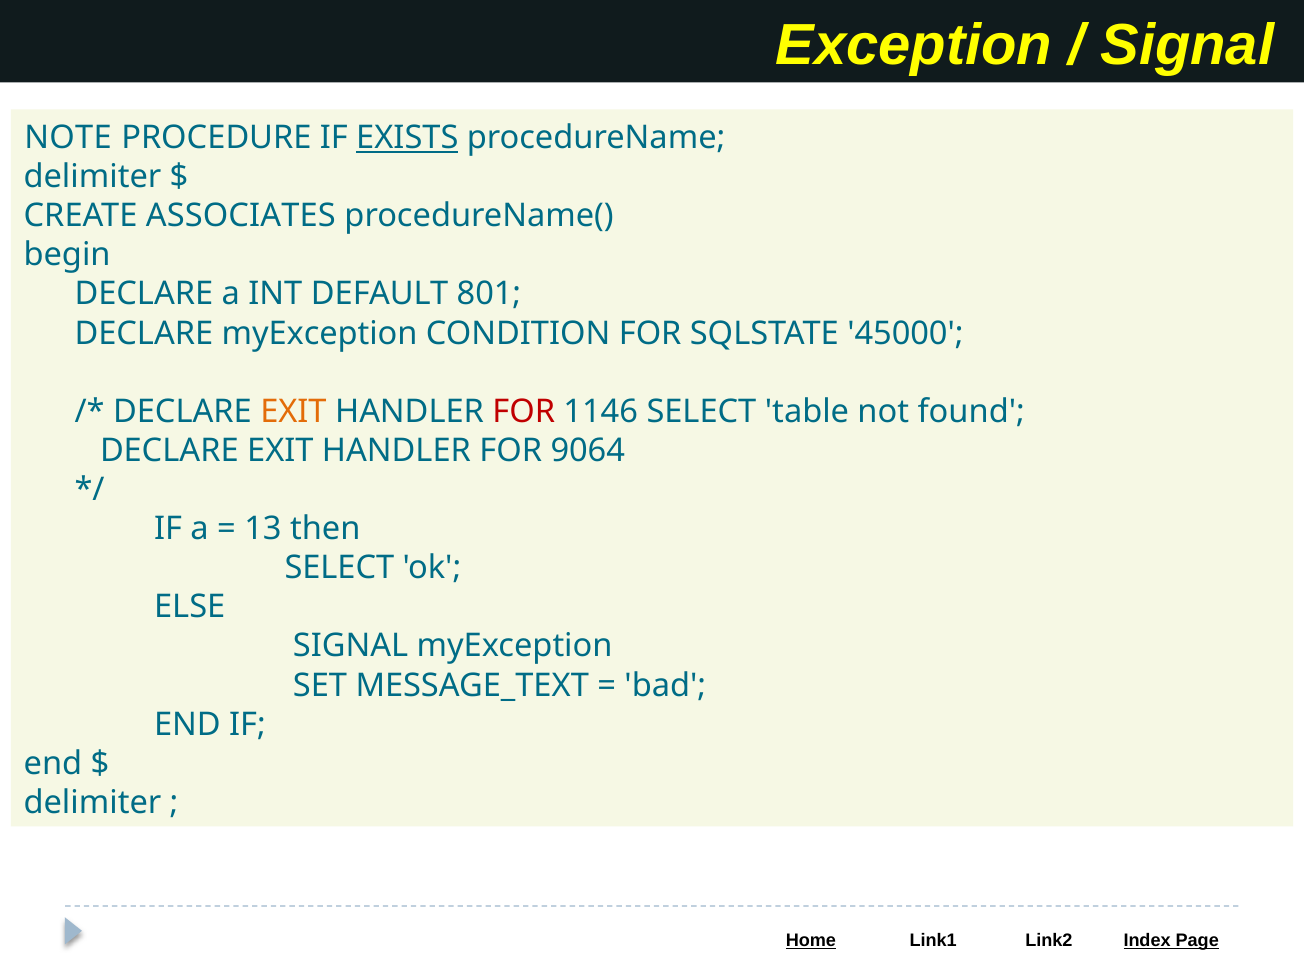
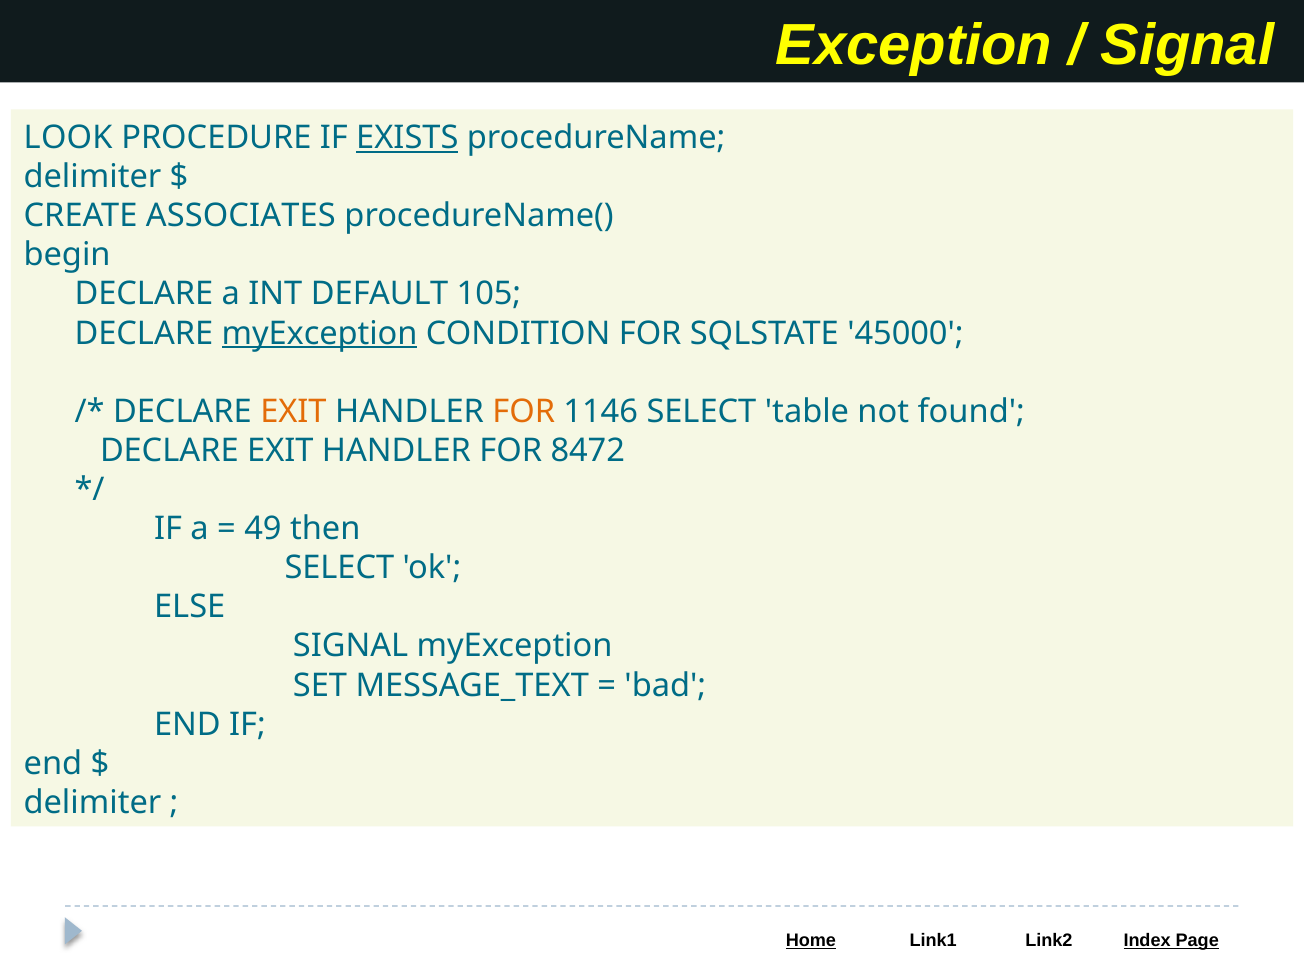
NOTE: NOTE -> LOOK (68, 138)
801: 801 -> 105 (489, 294)
myException underline: none -> present (320, 333)
FOR colour: red -> orange (524, 412)
9064: 9064 -> 8472 (588, 451)
13: 13 -> 49 (263, 529)
